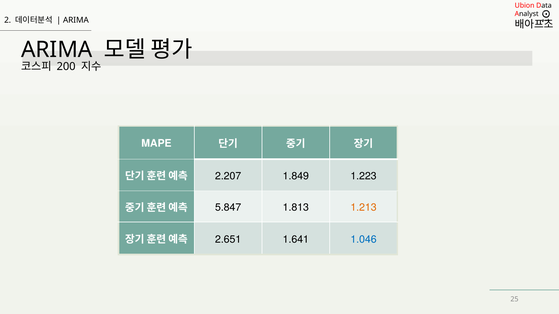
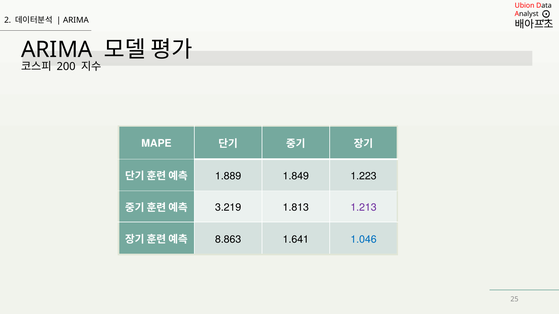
2.207: 2.207 -> 1.889 (228, 176)
5.847: 5.847 -> 3.219 (228, 208)
1.213 colour: orange -> purple (363, 208)
2.651: 2.651 -> 8.863 (228, 240)
